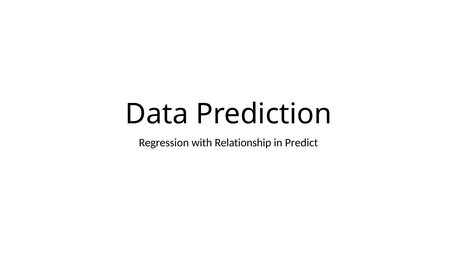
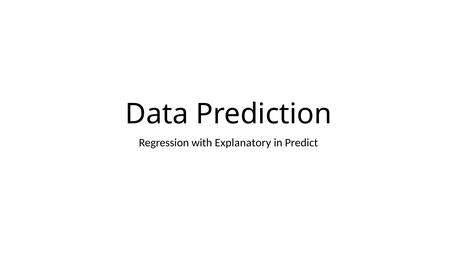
Relationship: Relationship -> Explanatory (243, 143)
